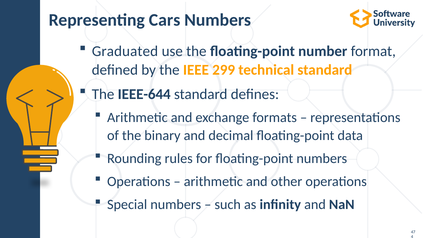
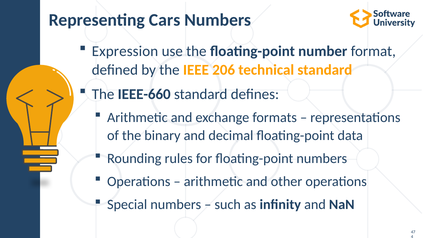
Graduated: Graduated -> Expression (125, 51)
299: 299 -> 206 (224, 70)
IEEE-644: IEEE-644 -> IEEE-660 (144, 94)
